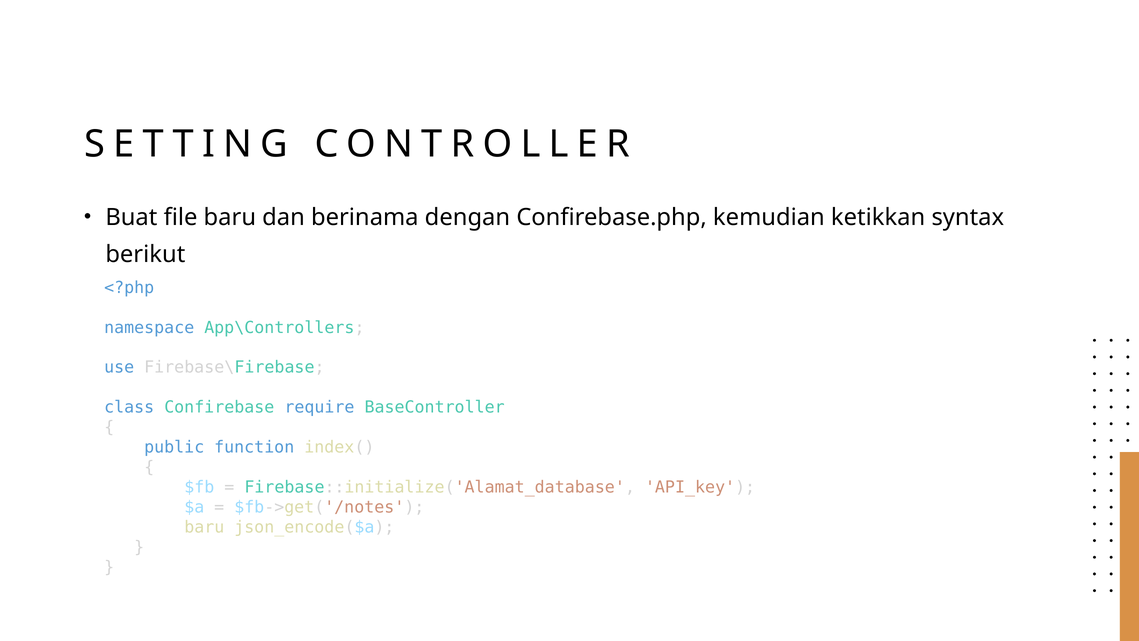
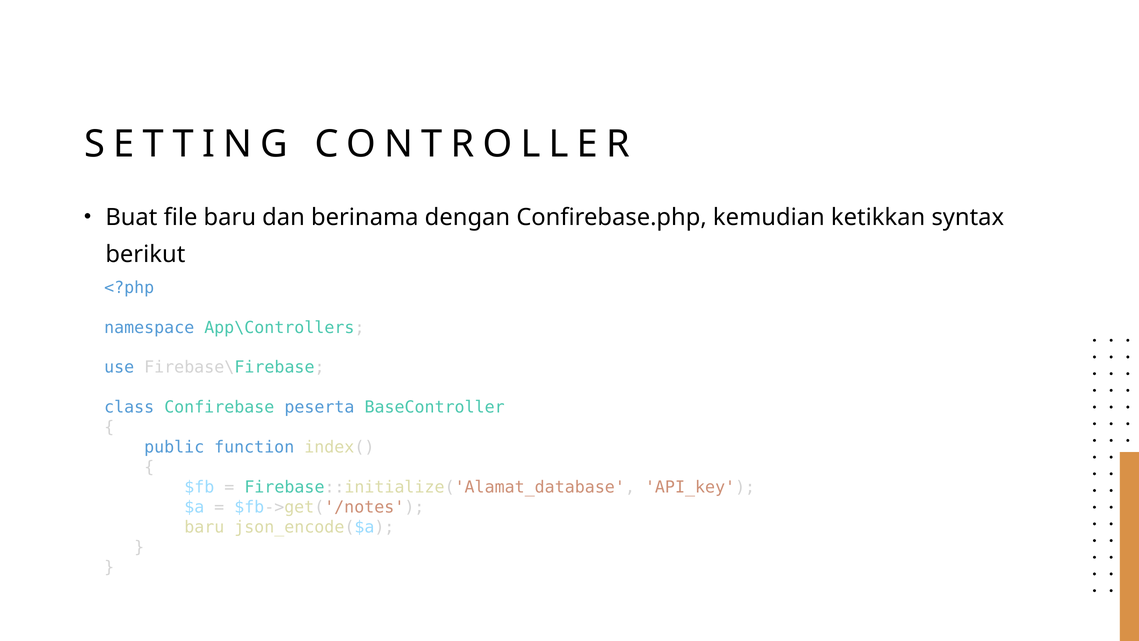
require: require -> peserta (319, 407)
